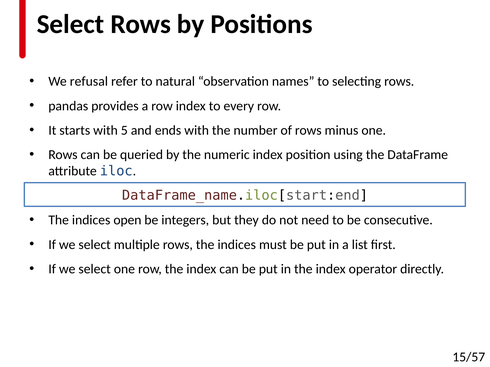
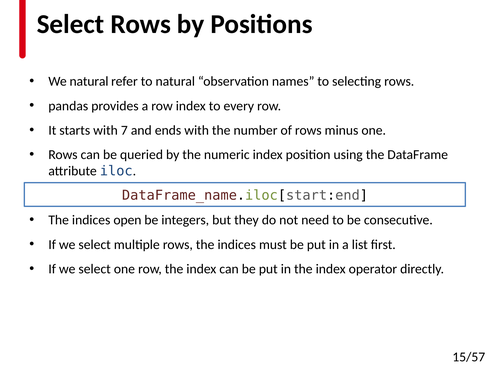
We refusal: refusal -> natural (89, 82)
5: 5 -> 7 (124, 131)
